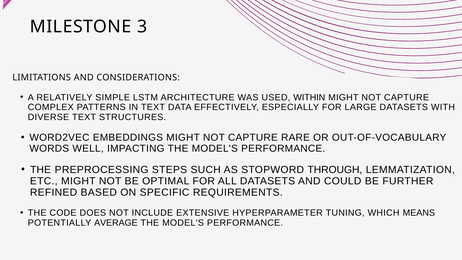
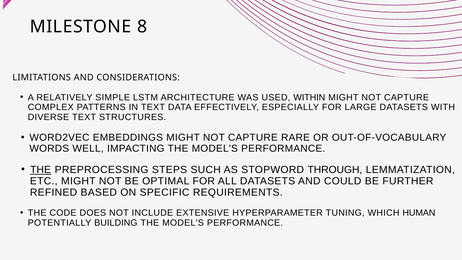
3: 3 -> 8 (142, 27)
THE underline: none -> present (41, 170)
MEANS: MEANS -> HUMAN (419, 213)
AVERAGE: AVERAGE -> BUILDING (116, 223)
